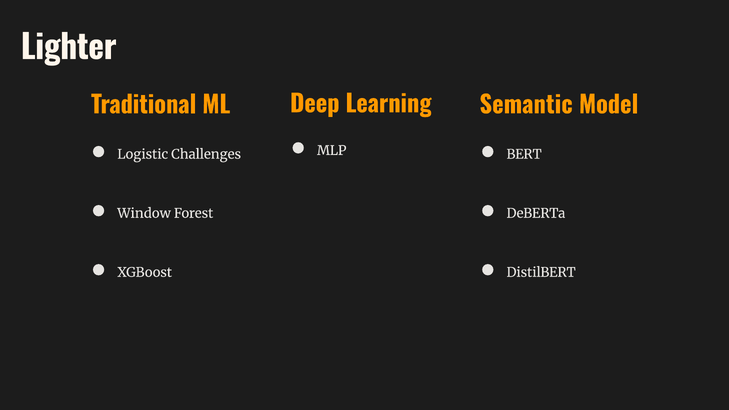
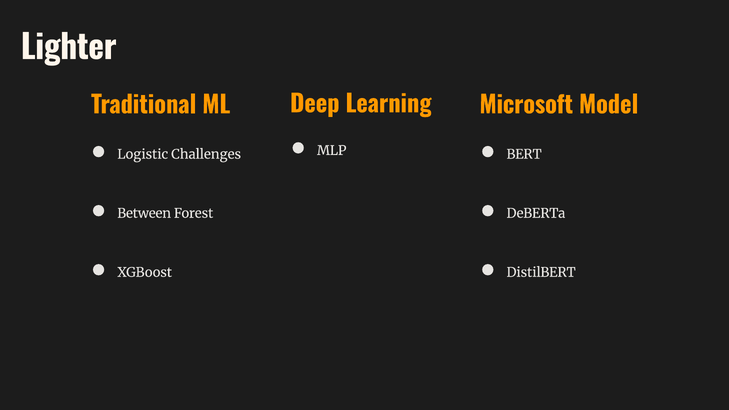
Semantic: Semantic -> Microsoft (526, 105)
Window: Window -> Between (144, 213)
